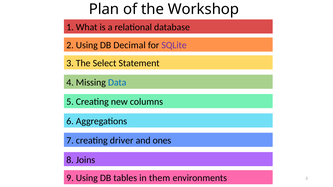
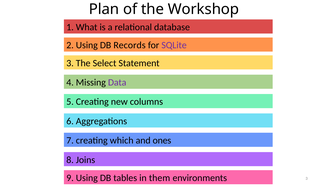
Decimal: Decimal -> Records (130, 45)
Data colour: blue -> purple (117, 83)
driver: driver -> which (122, 141)
